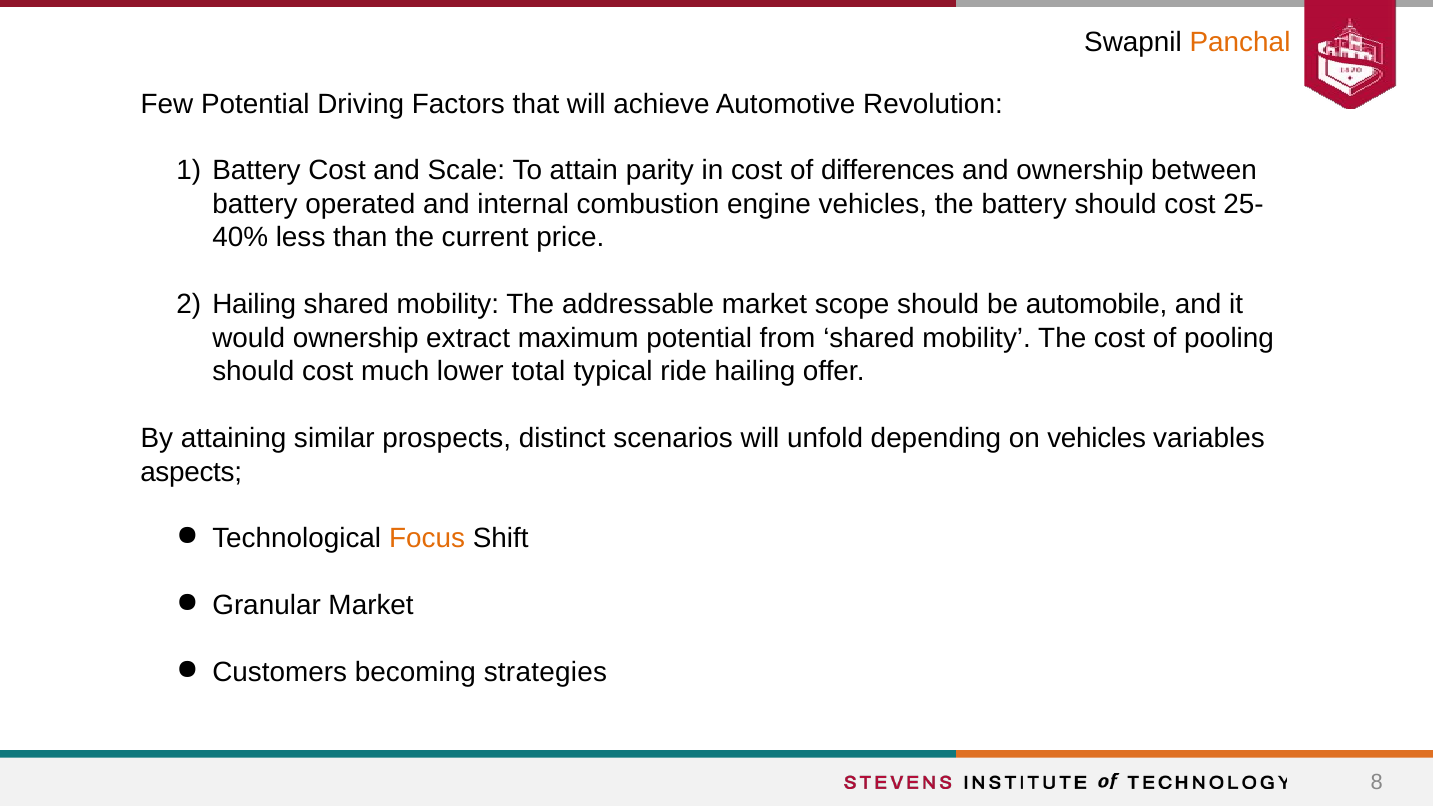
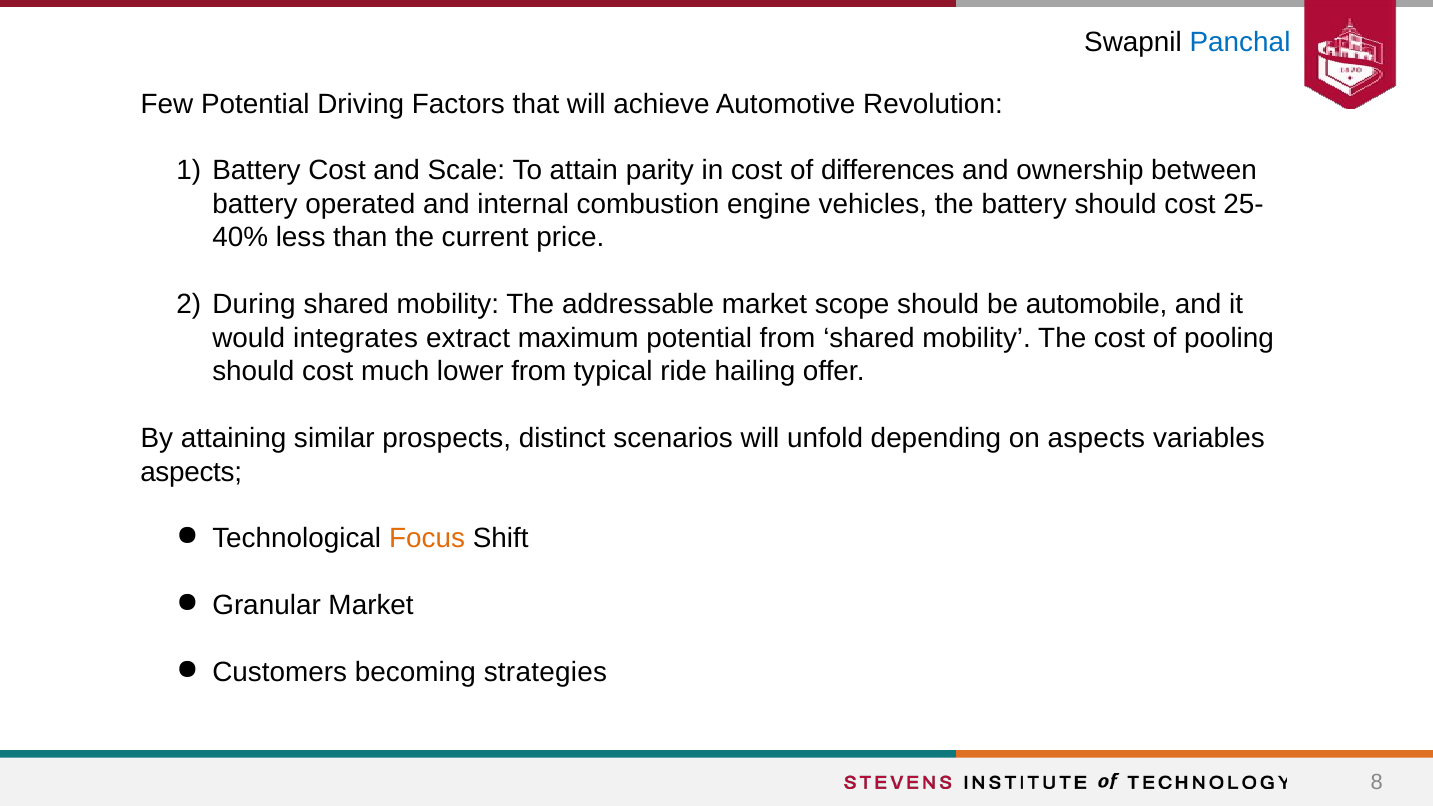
Panchal colour: orange -> blue (1240, 43)
Hailing: Hailing -> During (254, 305)
would ownership: ownership -> integrates (356, 338)
lower total: total -> from (539, 372)
on vehicles: vehicles -> aspects (1096, 438)
